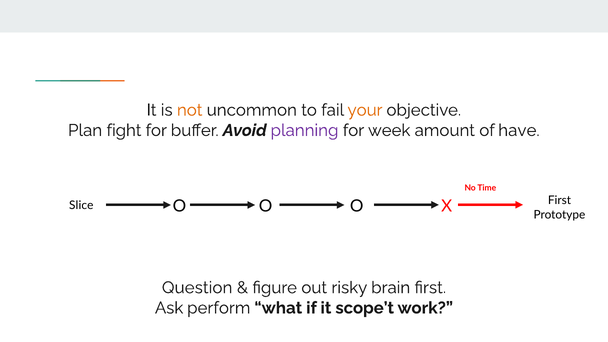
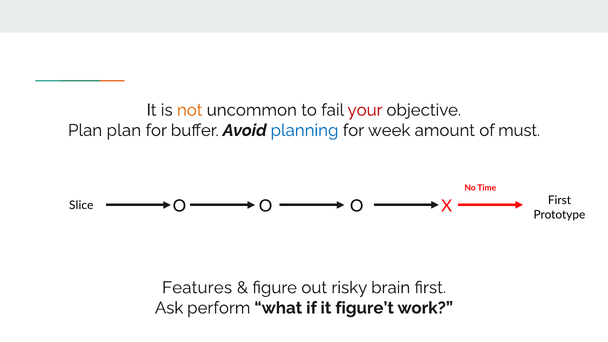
your colour: orange -> red (365, 110)
Plan fight: fight -> plan (124, 130)
planning colour: purple -> blue (305, 130)
have: have -> must (519, 130)
Question: Question -> Features (197, 288)
scope’t: scope’t -> figure’t (365, 308)
